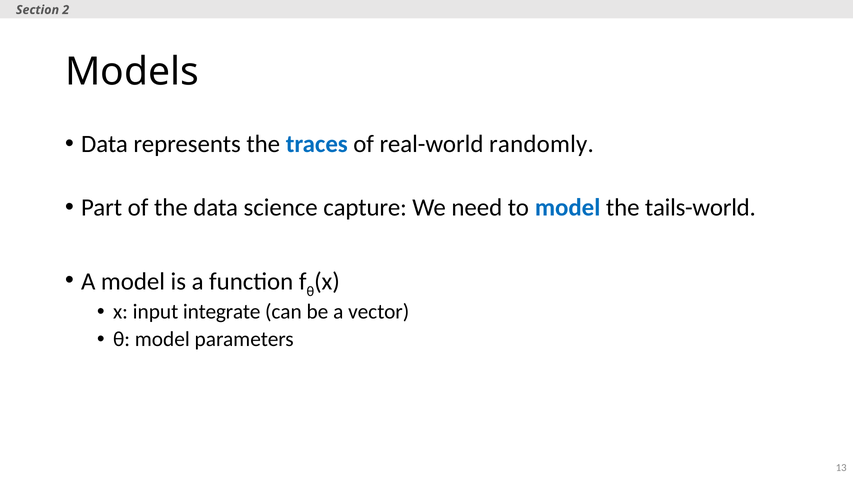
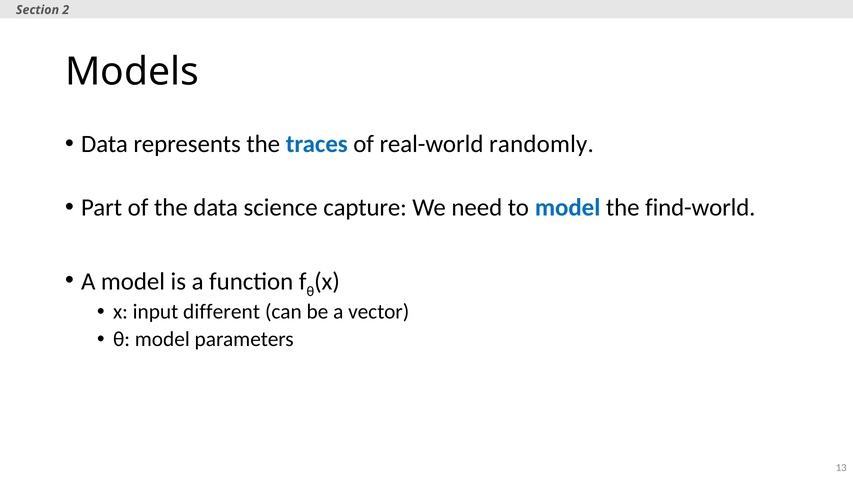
tails-world: tails-world -> find-world (700, 207)
integrate: integrate -> different (222, 312)
